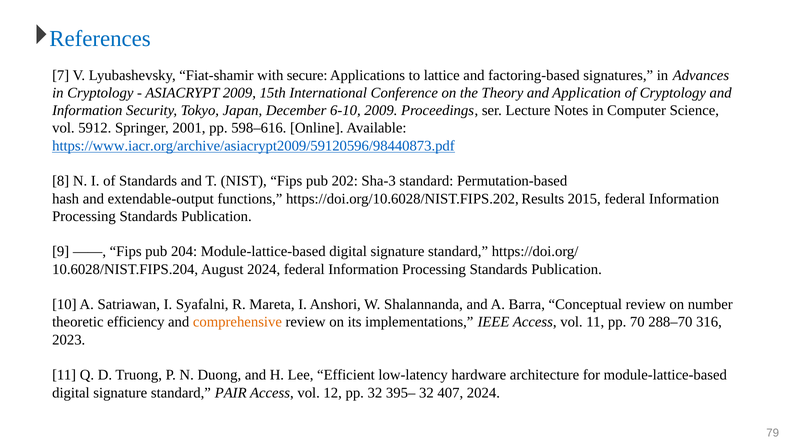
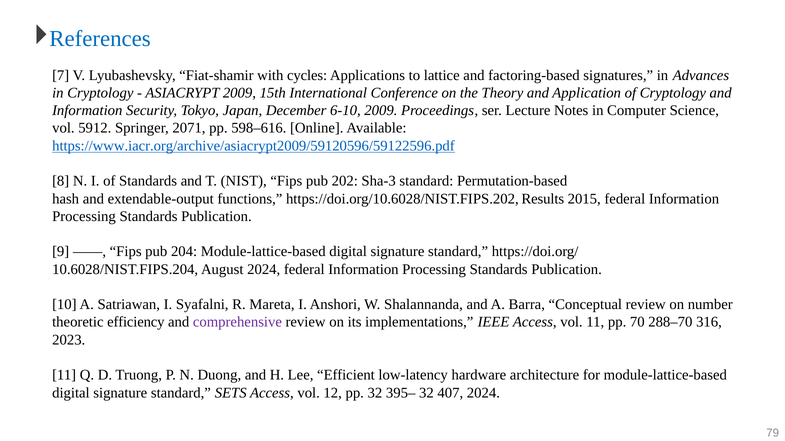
secure: secure -> cycles (307, 75)
2001: 2001 -> 2071 (189, 128)
https://www.iacr.org/archive/asiacrypt2009/59120596/98440873.pdf: https://www.iacr.org/archive/asiacrypt2009/59120596/98440873.pdf -> https://www.iacr.org/archive/asiacrypt2009/59120596/59122596.pdf (253, 146)
comprehensive colour: orange -> purple (237, 323)
PAIR: PAIR -> SETS (231, 393)
